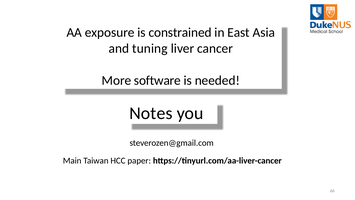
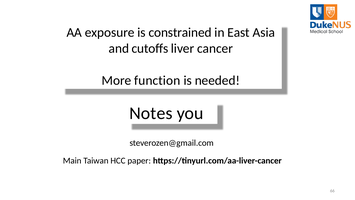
tuning: tuning -> cutoffs (150, 48)
software: software -> function (157, 80)
